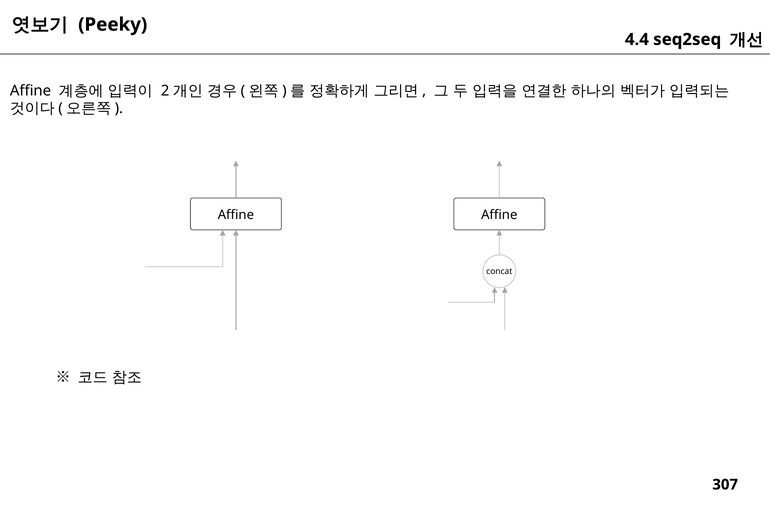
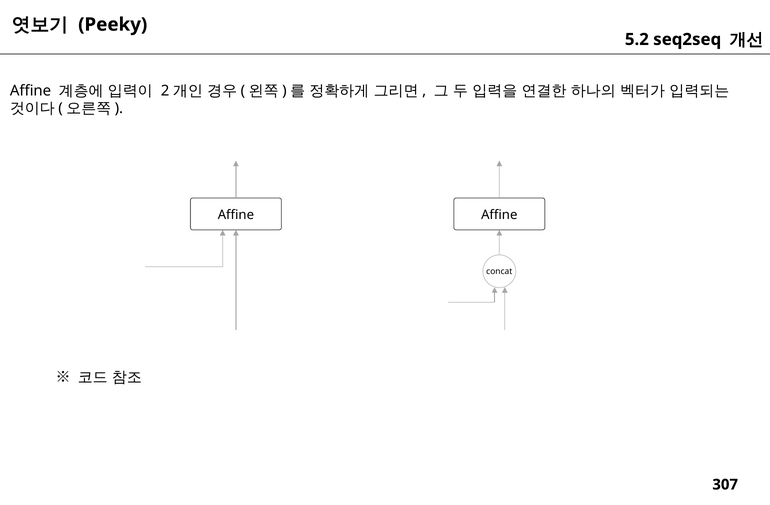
4.4: 4.4 -> 5.2 (637, 39)
